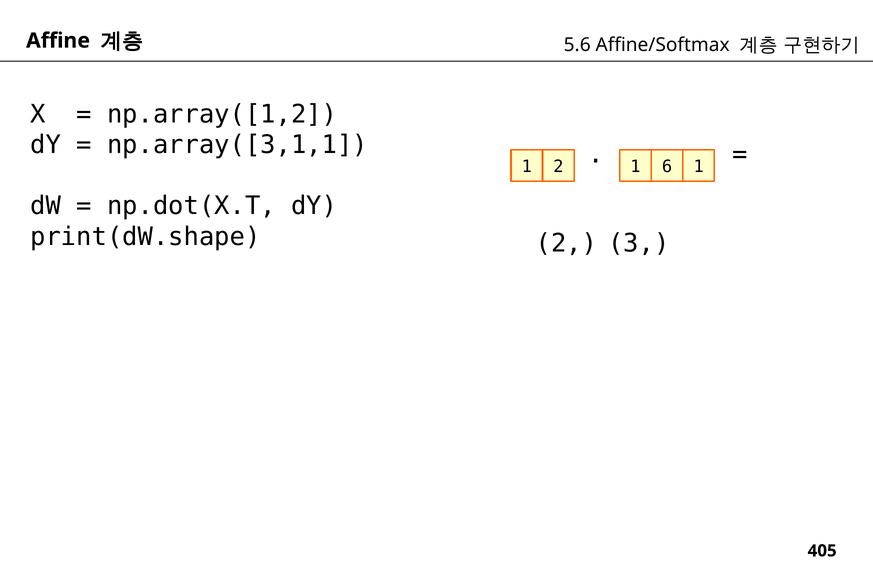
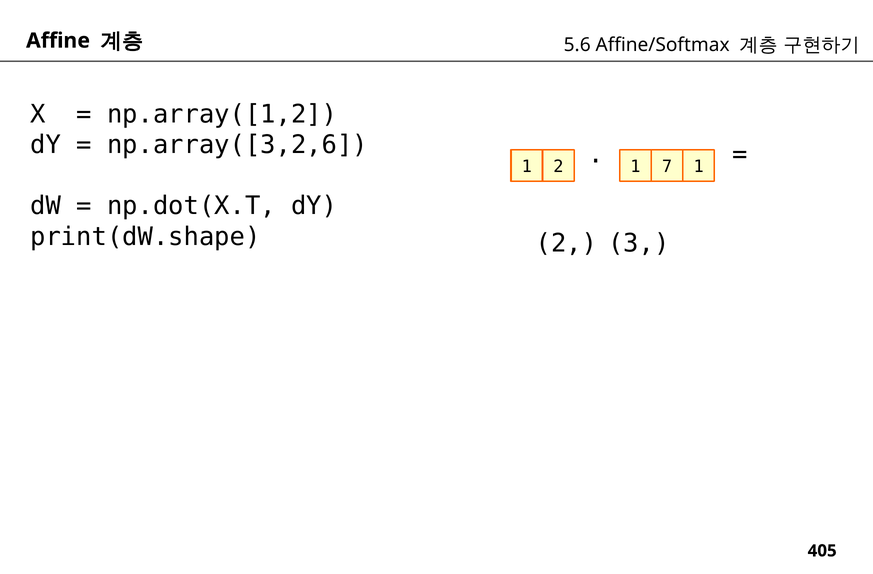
np.array([3,1,1: np.array([3,1,1 -> np.array([3,2,6 (237, 145)
6: 6 -> 7 (667, 167)
